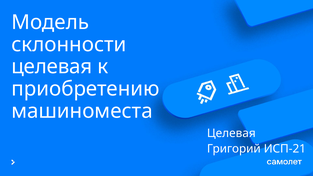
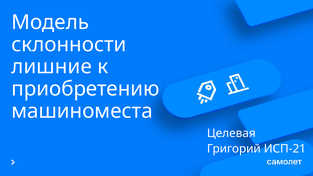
целевая: целевая -> лишние (52, 67)
